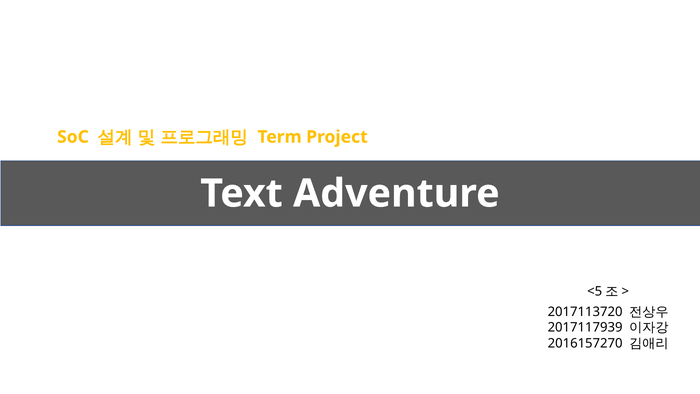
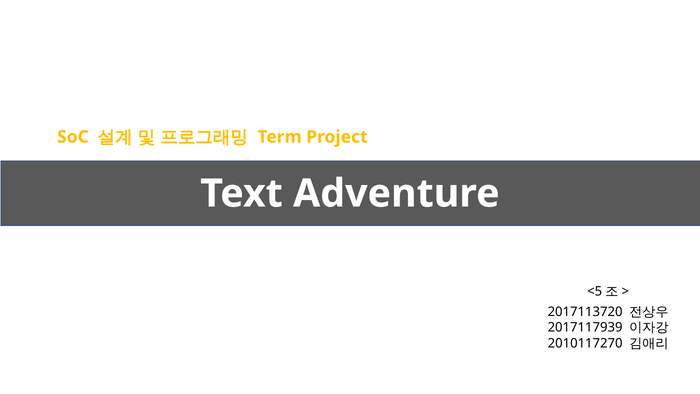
2016157270: 2016157270 -> 2010117270 (585, 343)
